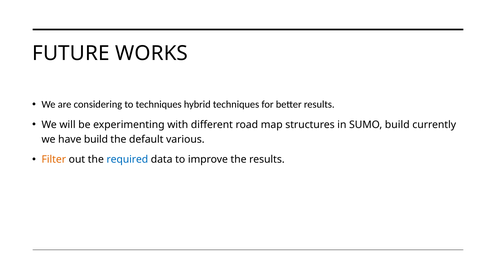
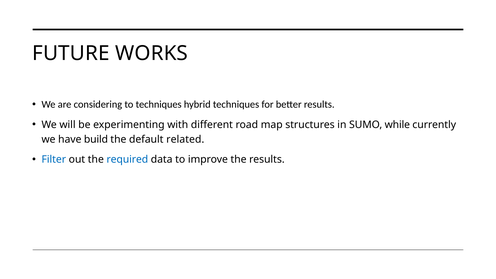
SUMO build: build -> while (397, 125)
various: various -> related (185, 139)
Filter colour: orange -> blue (54, 160)
